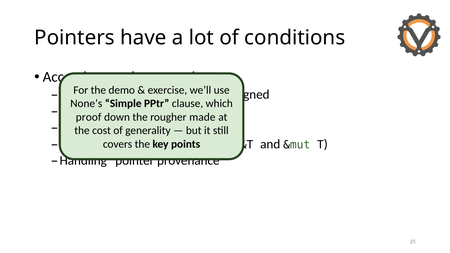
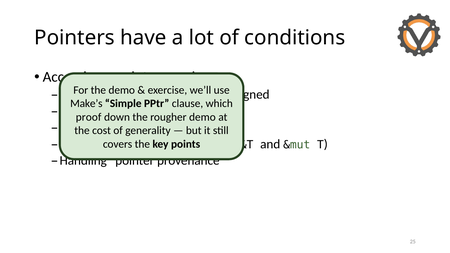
None’s: None’s -> Make’s (86, 104)
made: made -> demo (202, 117)
